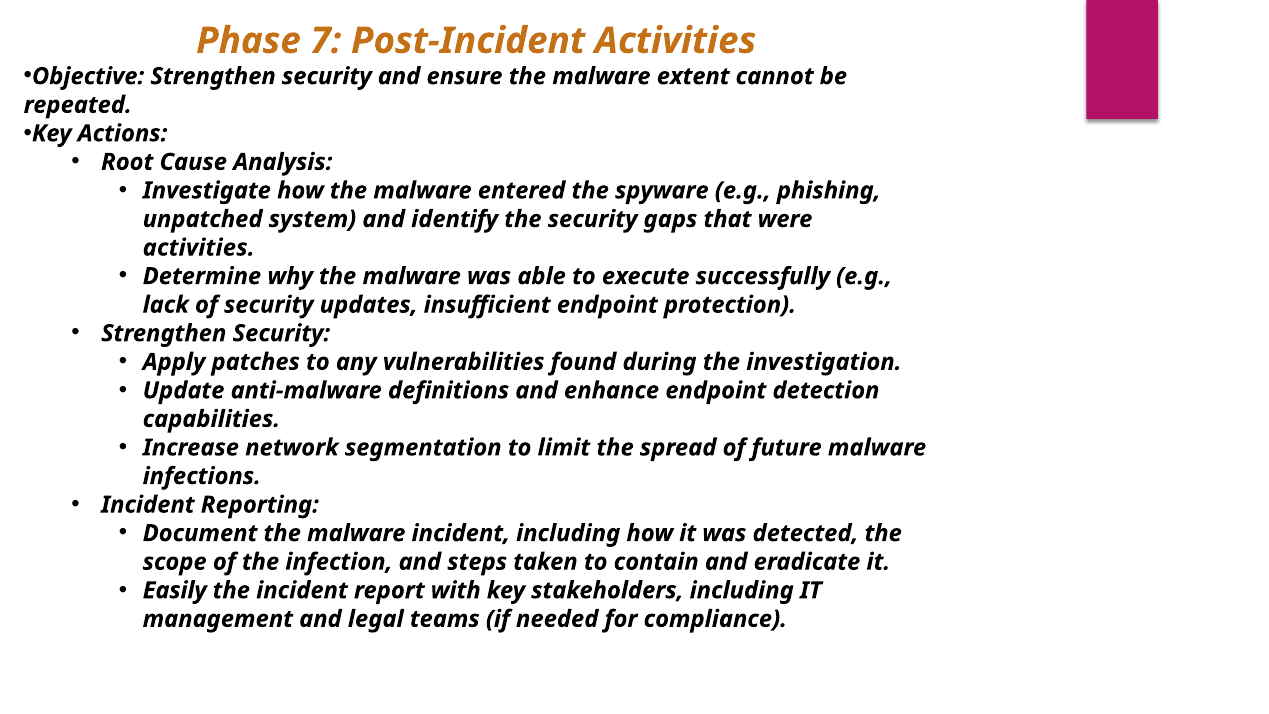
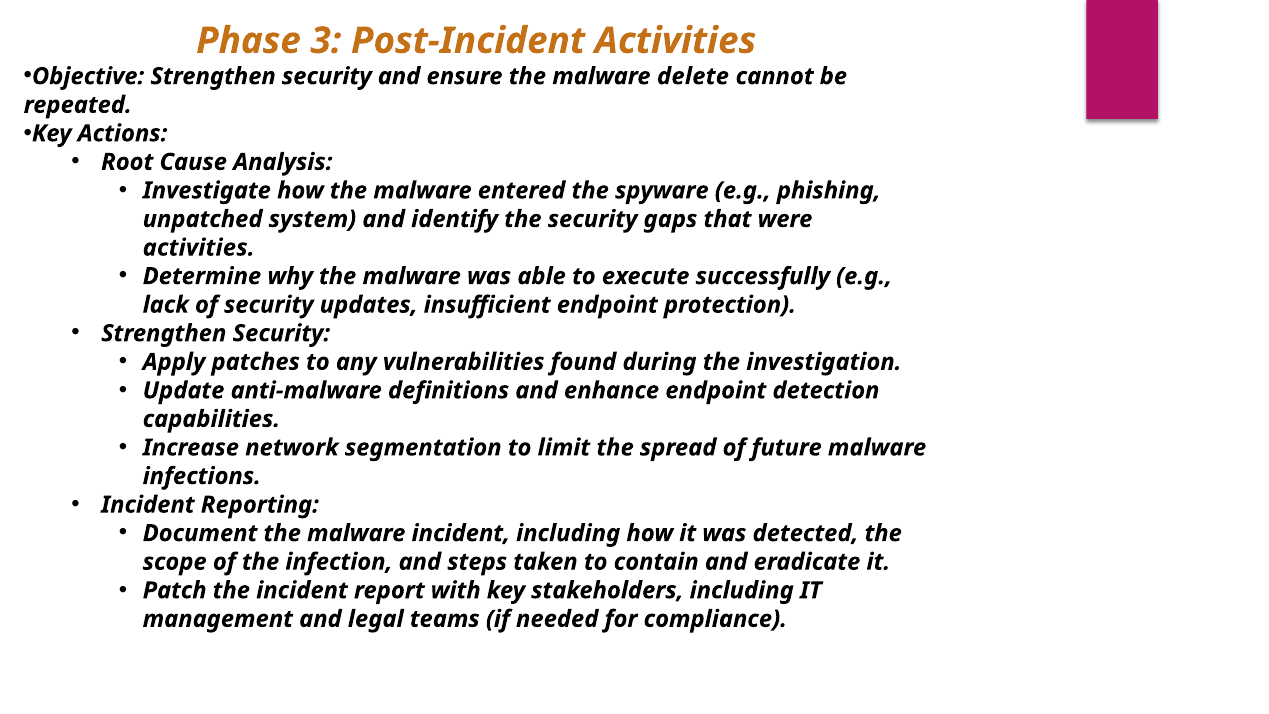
7: 7 -> 3 (326, 41)
extent: extent -> delete (693, 76)
Easily: Easily -> Patch (175, 590)
